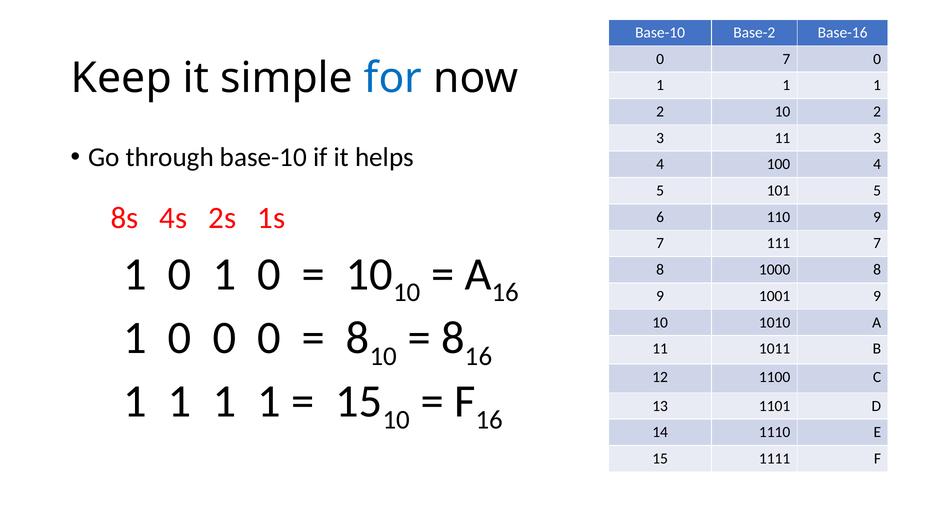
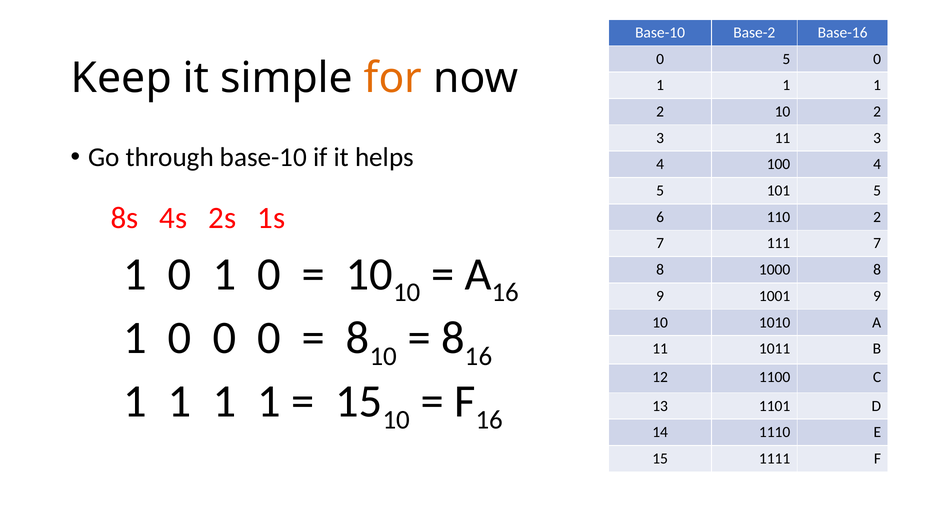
0 7: 7 -> 5 (786, 59)
for colour: blue -> orange (393, 78)
110 9: 9 -> 2 (877, 217)
